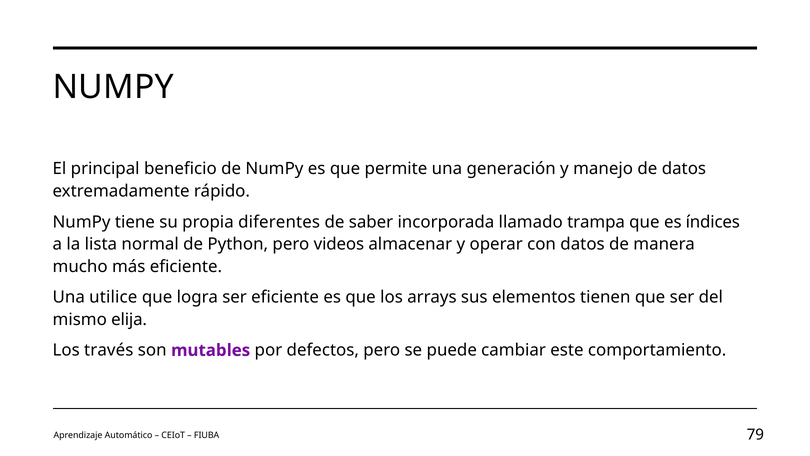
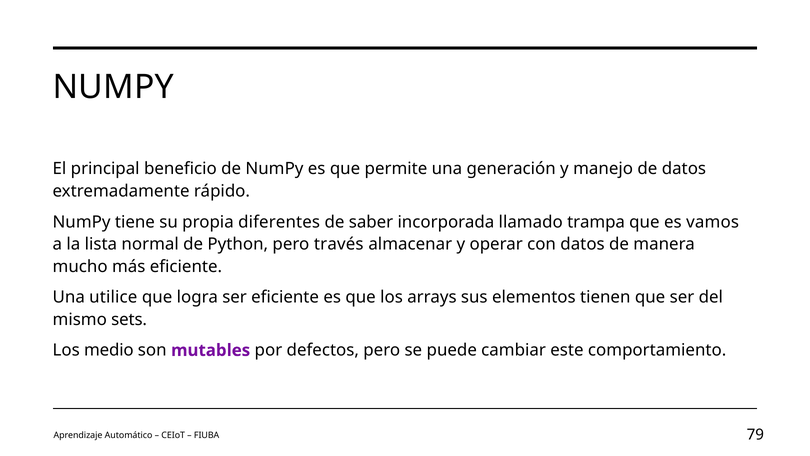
índices: índices -> vamos (713, 222)
videos: videos -> través (339, 244)
elija: elija -> sets (129, 319)
través: través -> medio (109, 350)
